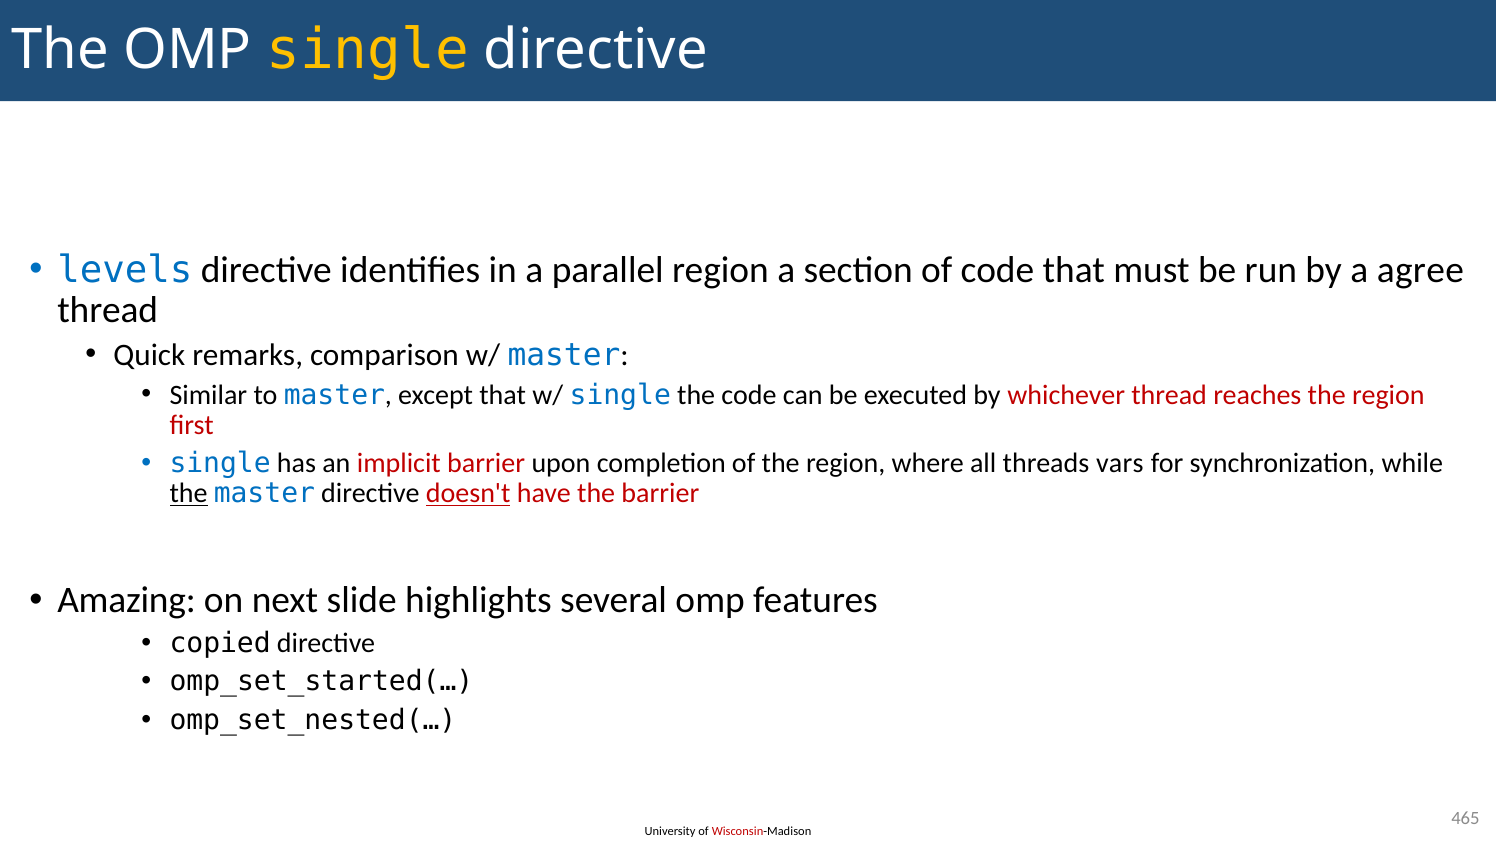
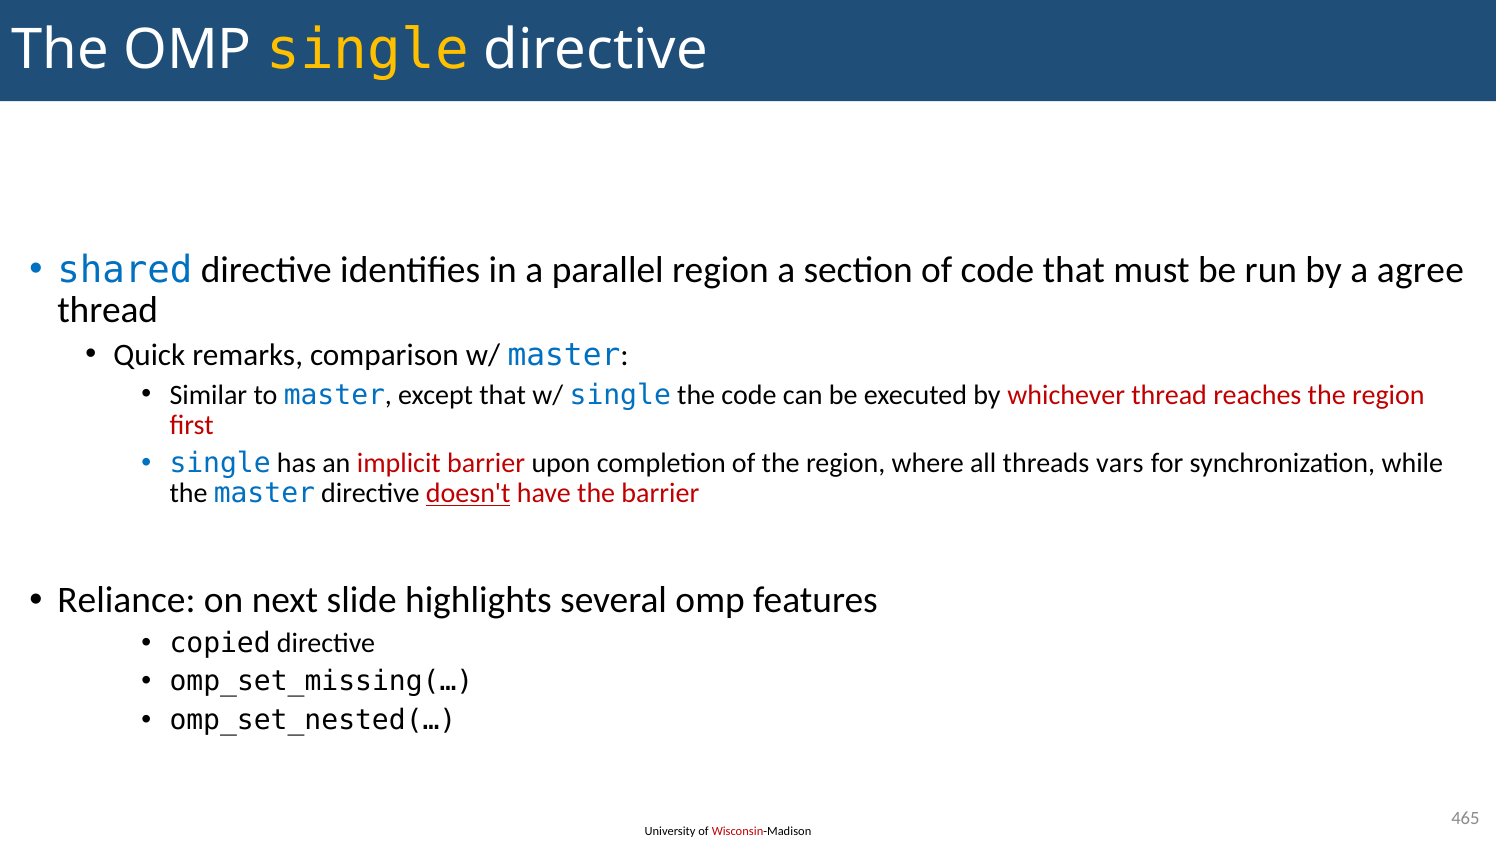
levels: levels -> shared (125, 270)
the underline: present -> none (189, 493)
Amazing: Amazing -> Reliance (126, 600)
omp_set_started(…: omp_set_started(… -> omp_set_missing(… (321, 681)
